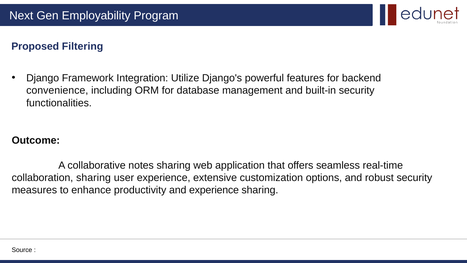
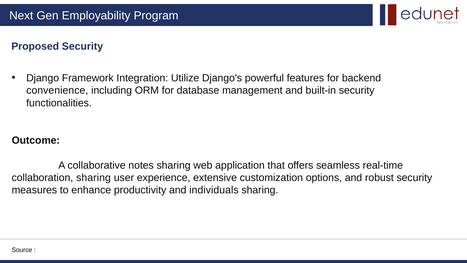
Proposed Filtering: Filtering -> Security (83, 46)
and experience: experience -> individuals (214, 190)
